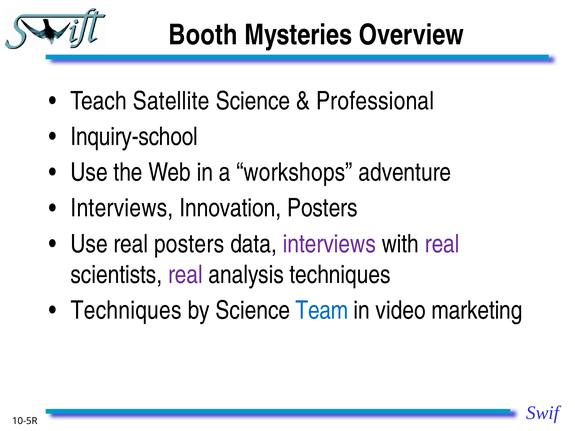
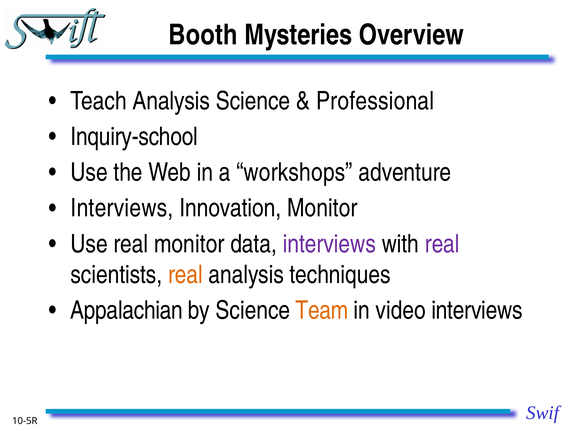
Teach Satellite: Satellite -> Analysis (171, 101)
Innovation Posters: Posters -> Monitor (322, 208)
real posters: posters -> monitor (189, 244)
real colour: purple -> orange (185, 275)
Techniques: Techniques -> Appalachian (126, 311)
Team colour: blue -> orange (322, 311)
video marketing: marketing -> interviews (477, 311)
